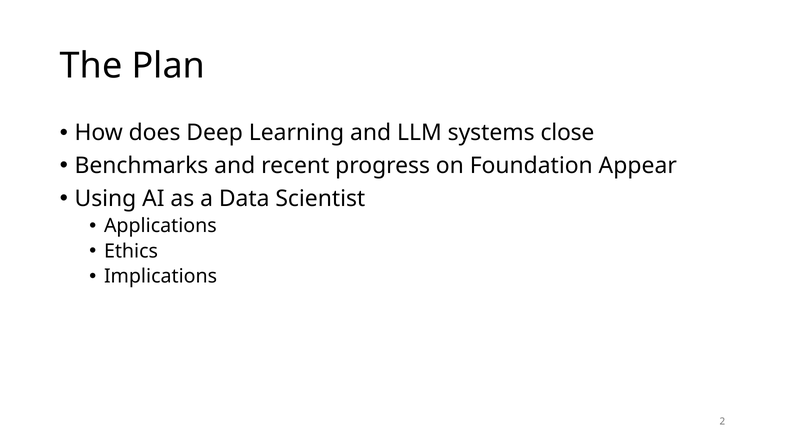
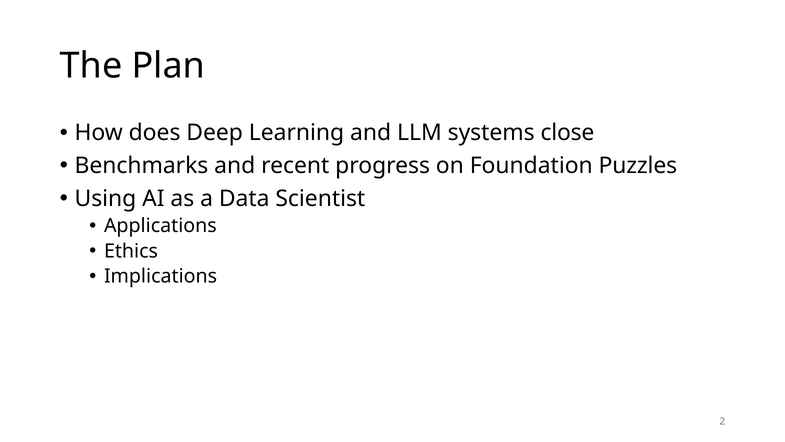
Appear: Appear -> Puzzles (638, 166)
